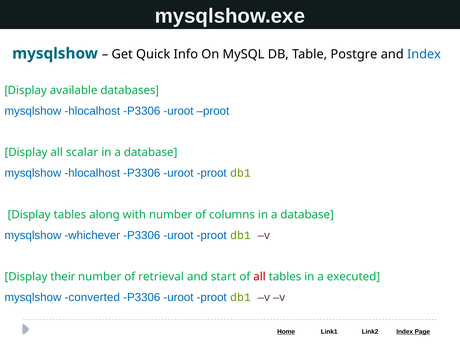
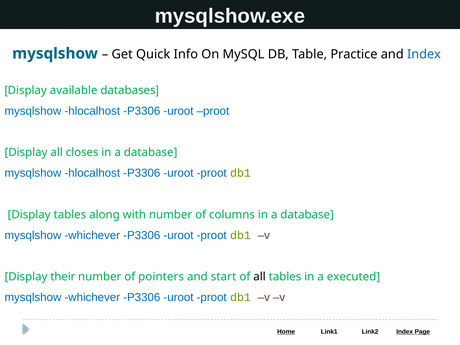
Postgre: Postgre -> Practice (354, 54)
scalar: scalar -> closes (82, 152)
retrieval: retrieval -> pointers (161, 277)
all colour: red -> black (260, 277)
converted: converted -> whichever (92, 297)
